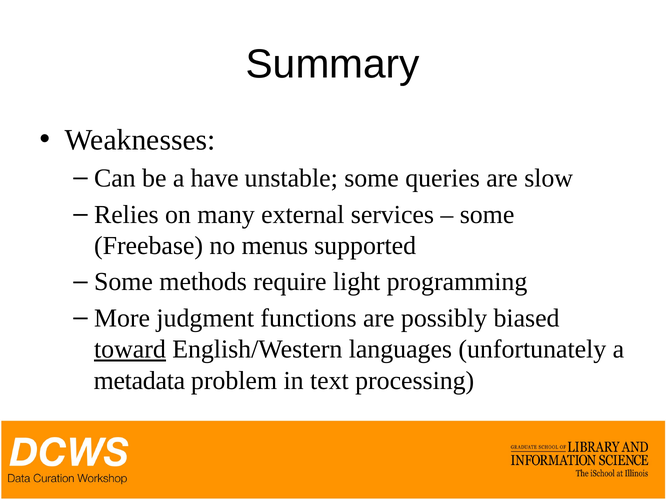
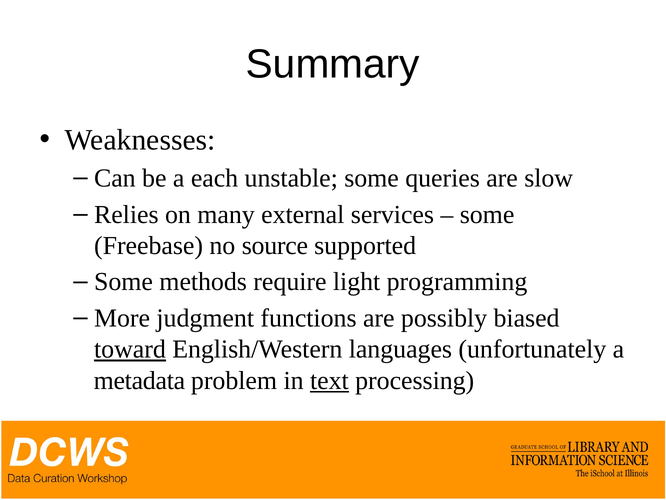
have: have -> each (215, 178)
menus: menus -> source (275, 245)
text underline: none -> present (329, 380)
